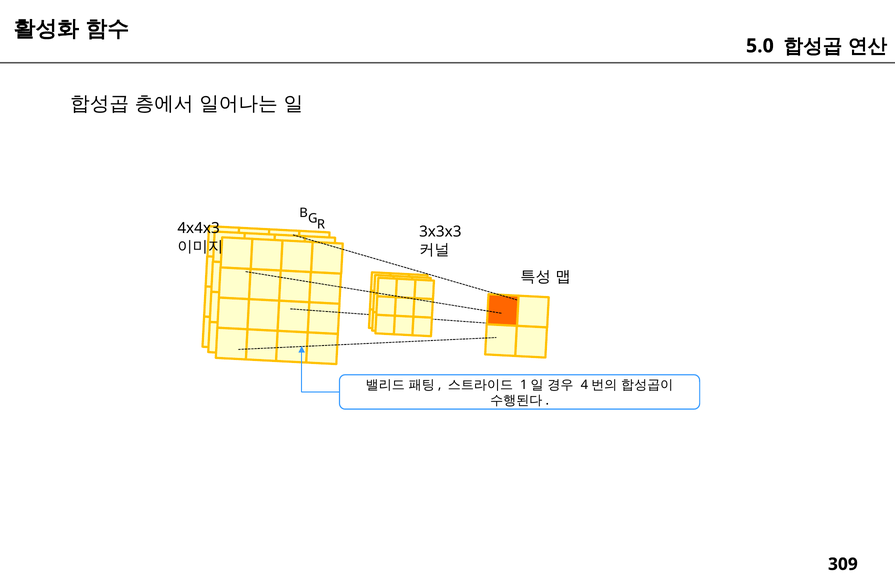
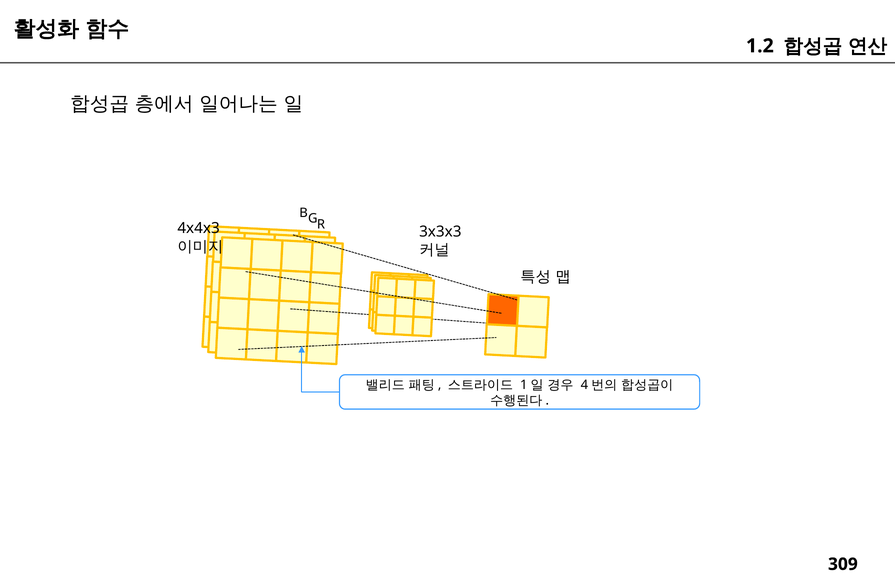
5.0: 5.0 -> 1.2 (760, 46)
